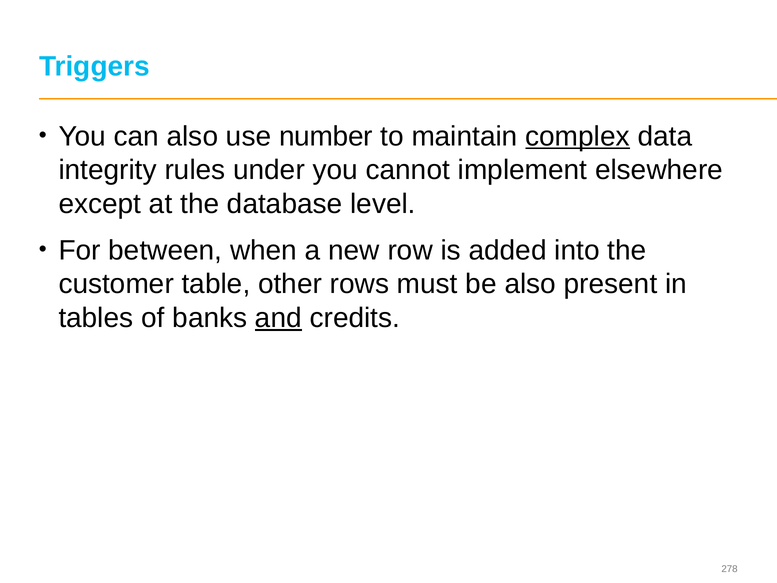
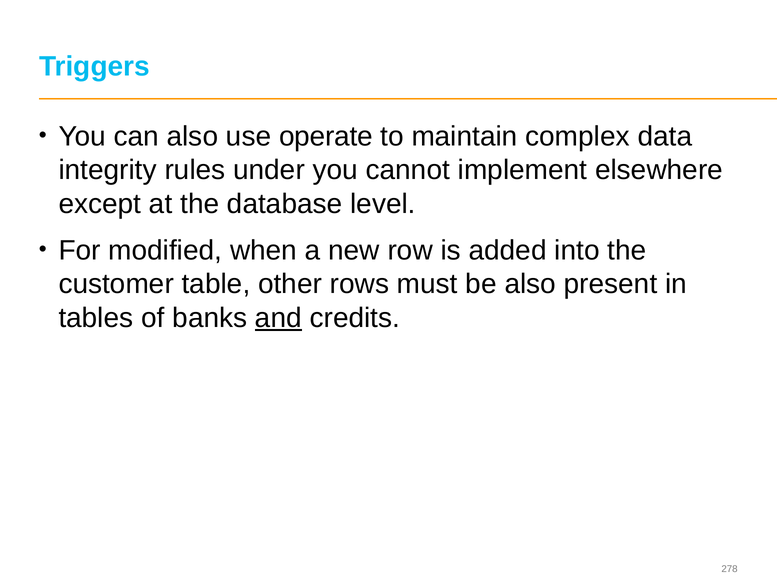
number: number -> operate (326, 136)
complex underline: present -> none (578, 136)
between: between -> modified (165, 250)
